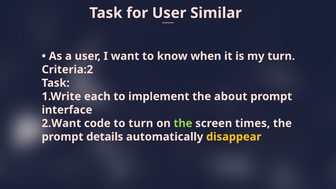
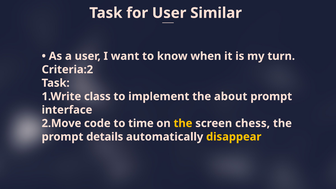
each: each -> class (97, 96)
2.Want: 2.Want -> 2.Move (61, 123)
to turn: turn -> time (141, 123)
the colour: light green -> yellow (183, 123)
times: times -> chess (253, 123)
